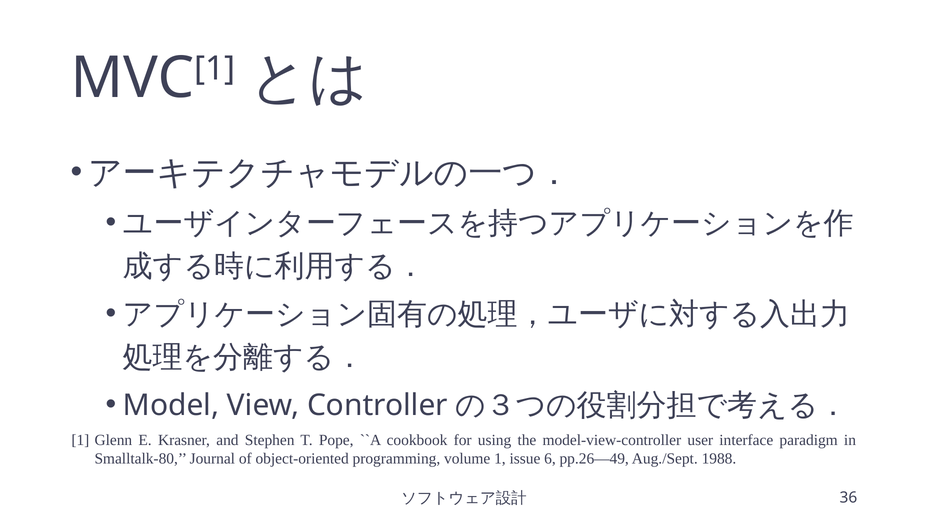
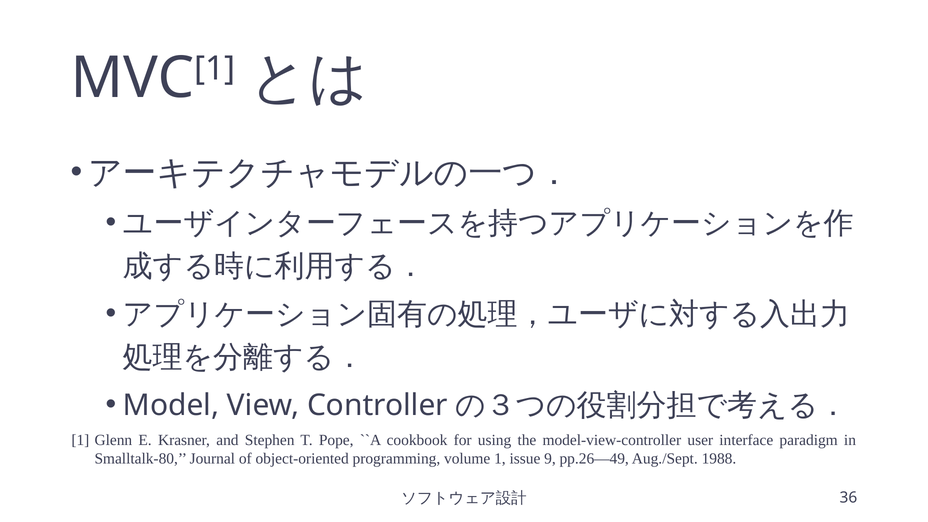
6: 6 -> 9 (550, 459)
